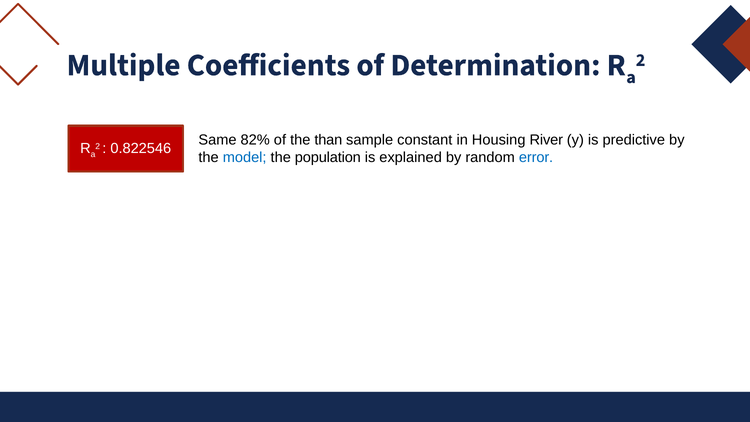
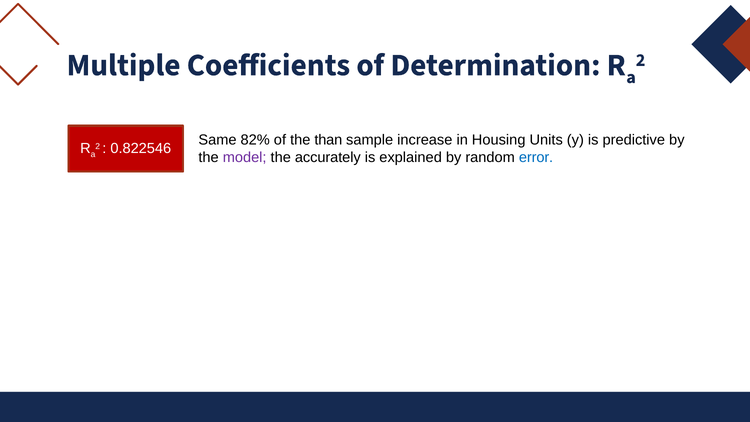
constant: constant -> increase (425, 140)
River: River -> Units (546, 140)
model colour: blue -> purple (245, 157)
population: population -> accurately (328, 157)
